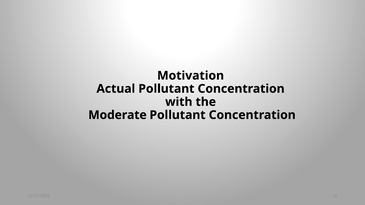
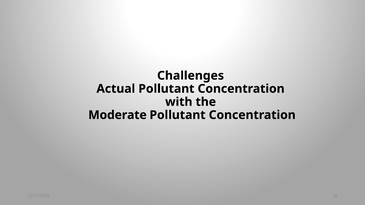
Motivation: Motivation -> Challenges (191, 76)
